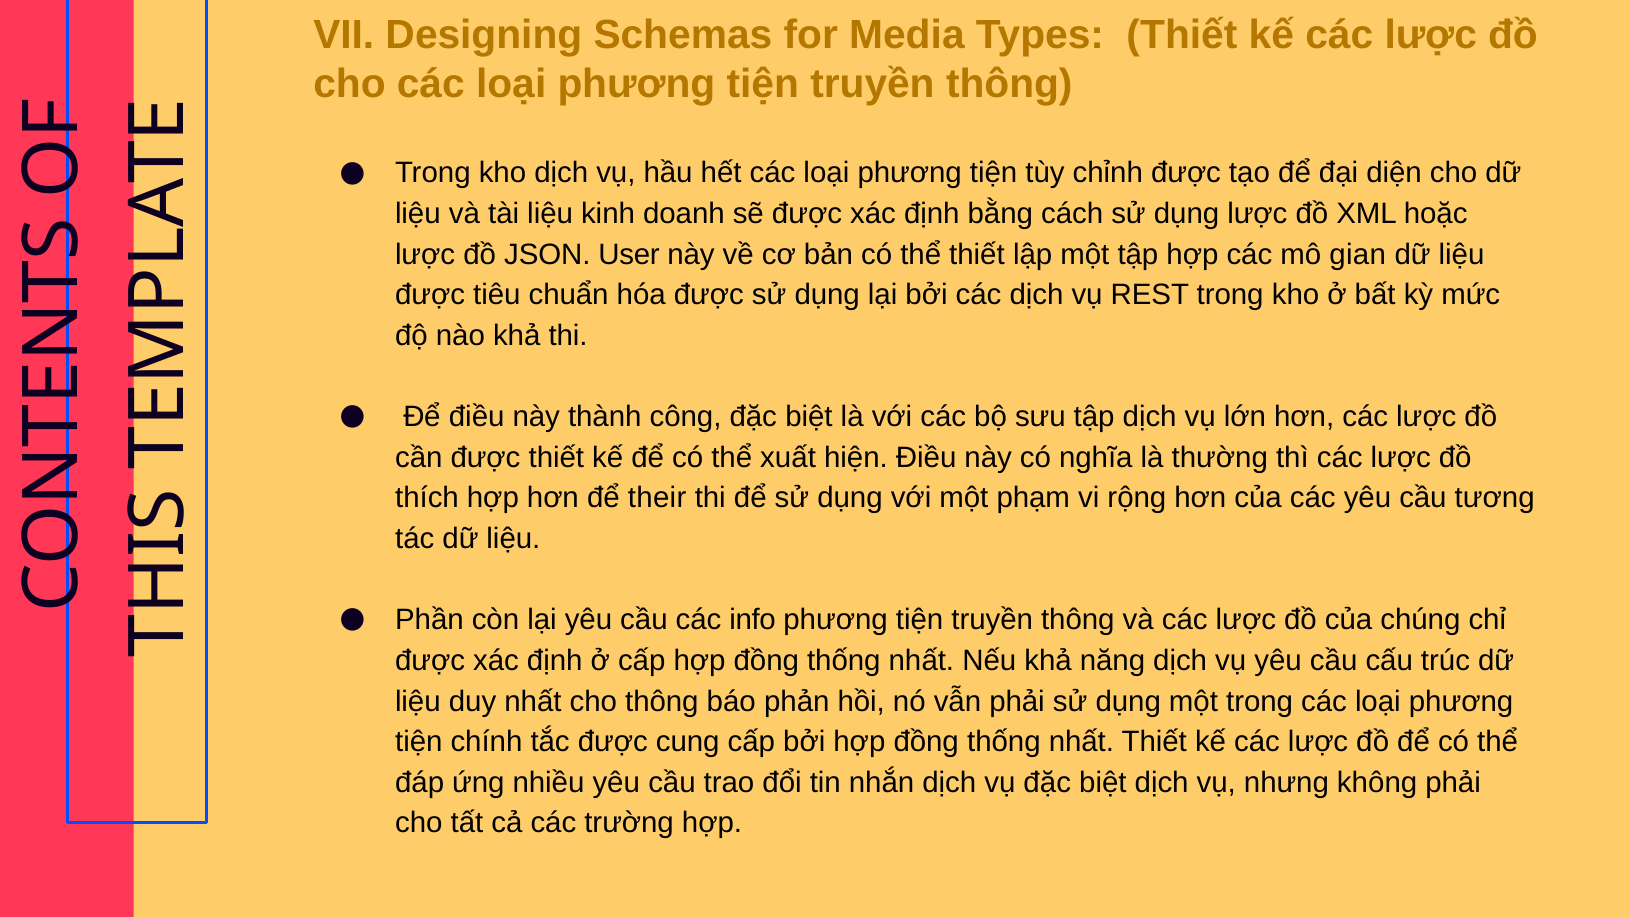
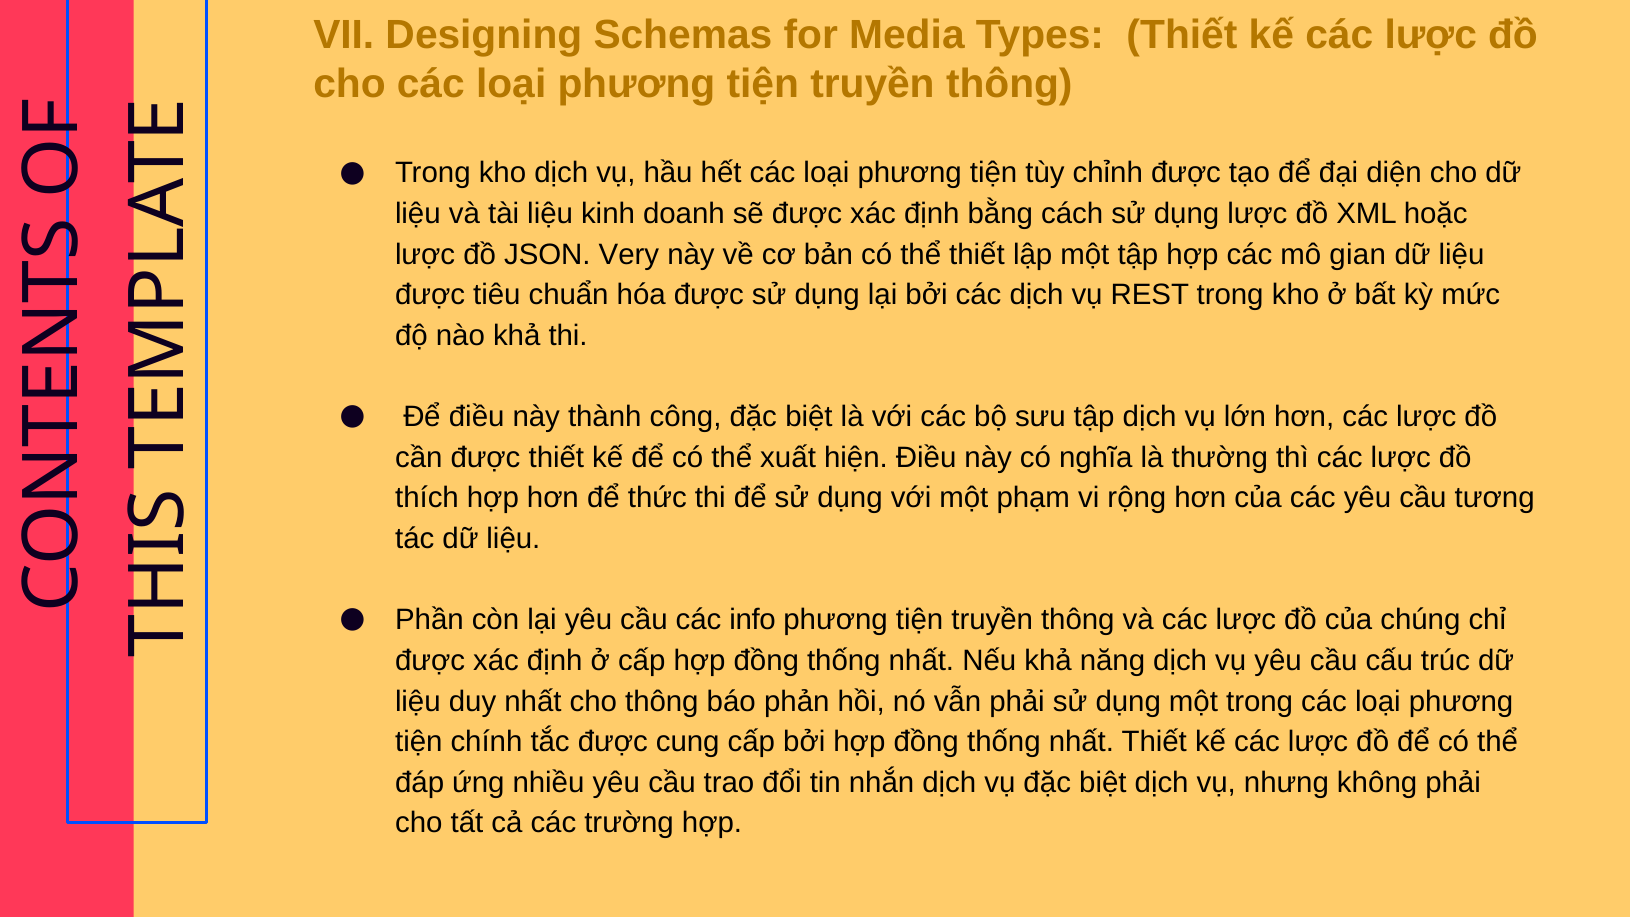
User: User -> Very (629, 254)
their: their -> thức (657, 498)
